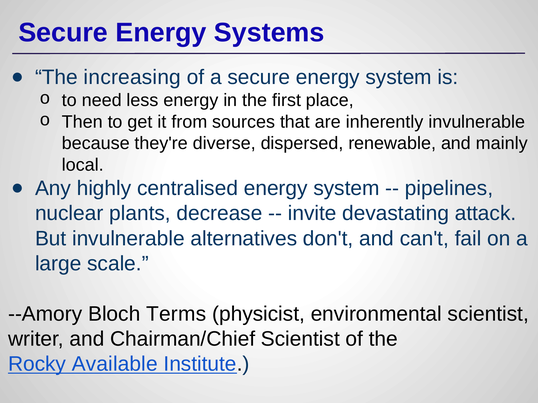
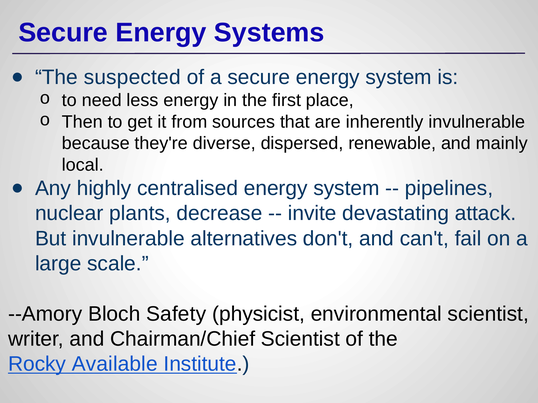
increasing: increasing -> suspected (132, 77)
Terms: Terms -> Safety (176, 314)
